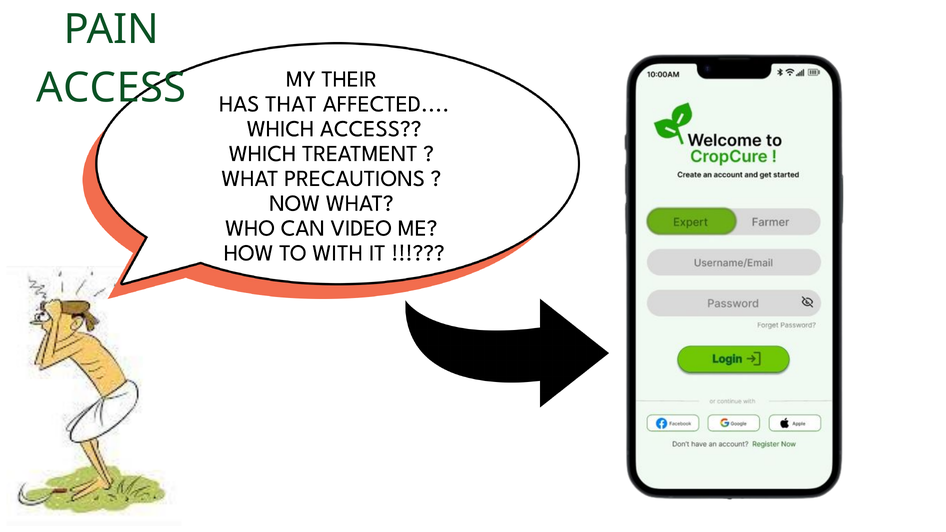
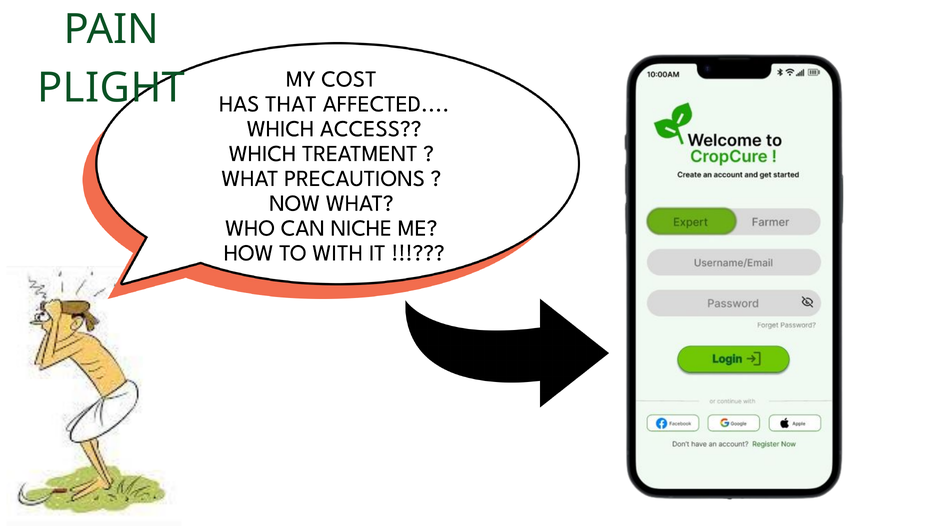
ACCESS: ACCESS -> PLIGHT (111, 88)
THEIR: THEIR -> COST (349, 79)
VIDEO: VIDEO -> NICHE (361, 228)
